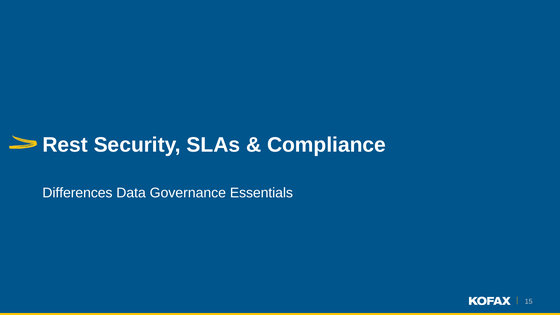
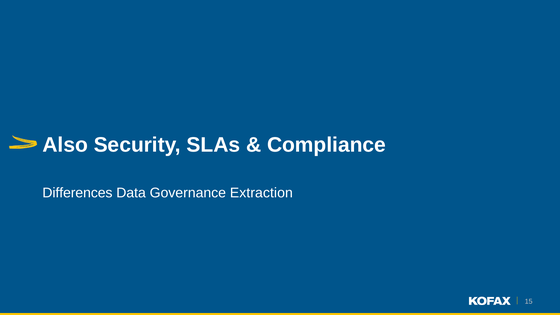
Rest: Rest -> Also (65, 145)
Essentials: Essentials -> Extraction (261, 193)
